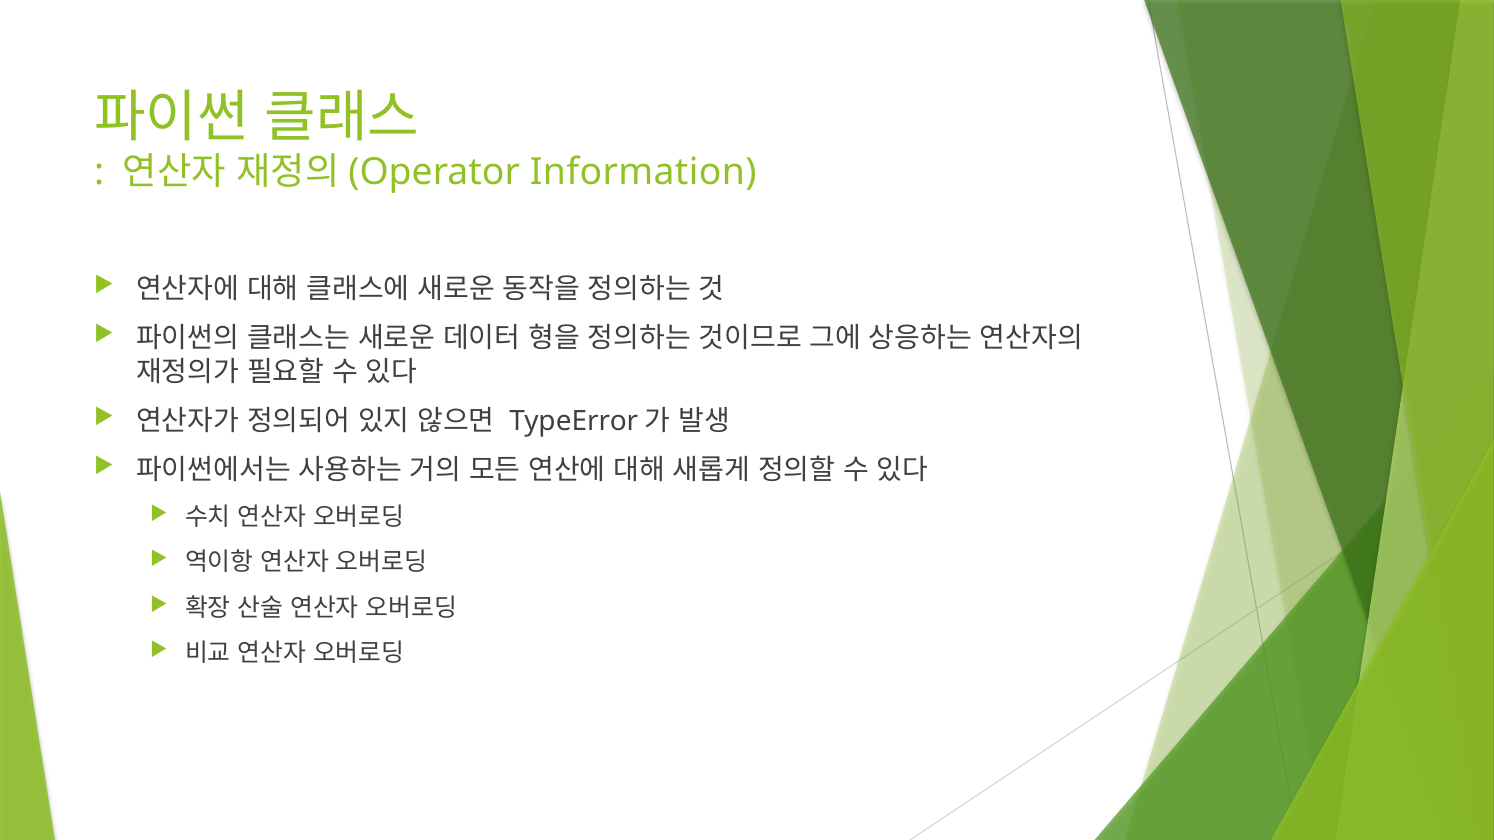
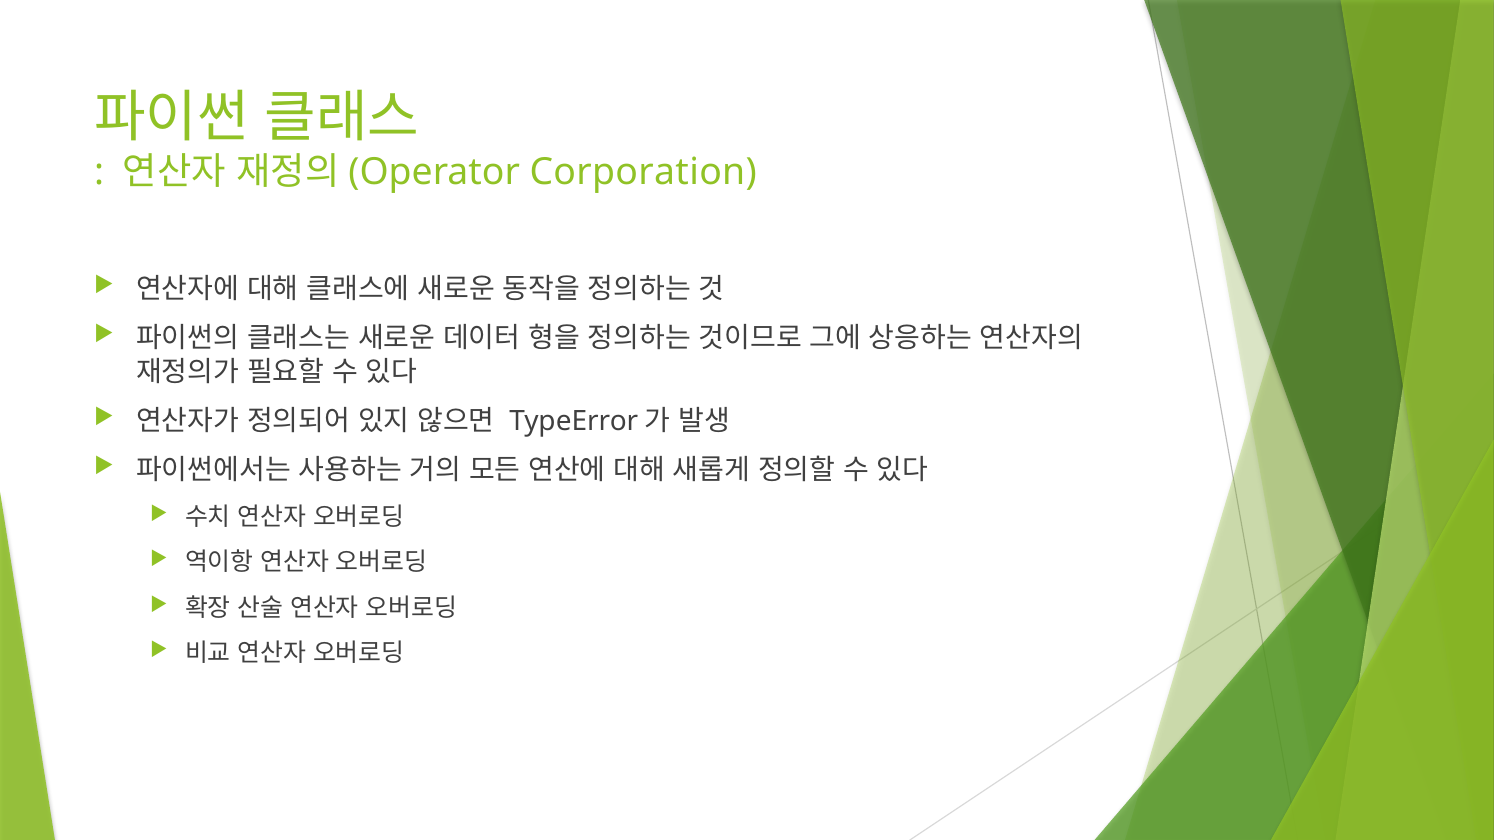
Information: Information -> Corporation (643, 173)
